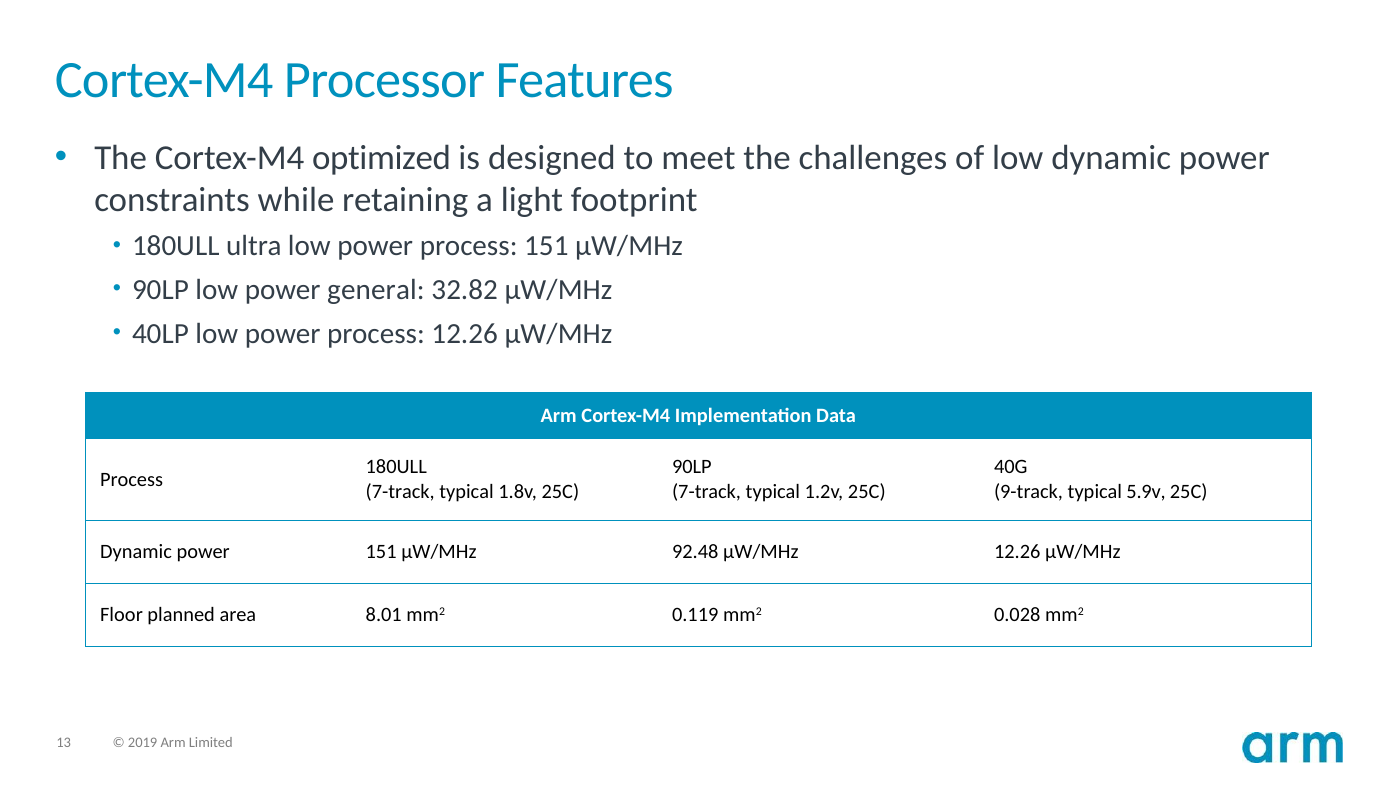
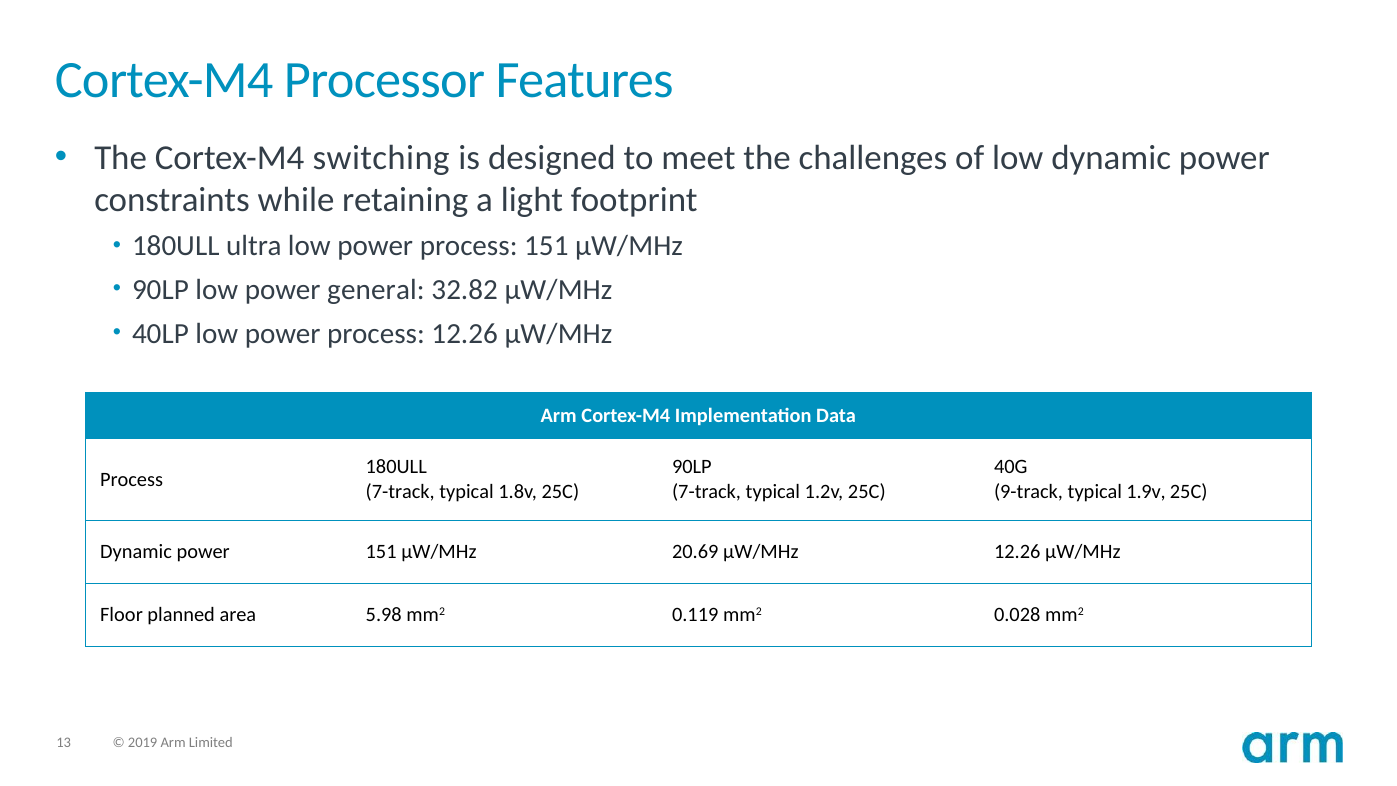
optimized: optimized -> switching (381, 158)
5.9v: 5.9v -> 1.9v (1146, 492)
92.48: 92.48 -> 20.69 (695, 552)
8.01: 8.01 -> 5.98 (384, 615)
